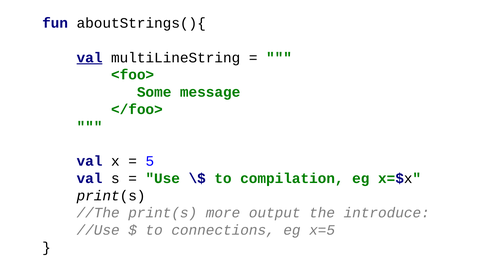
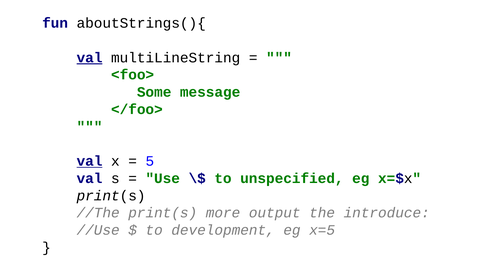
val underline: none -> present (90, 161)
compilation: compilation -> unspecified (292, 179)
connections: connections -> development (223, 230)
